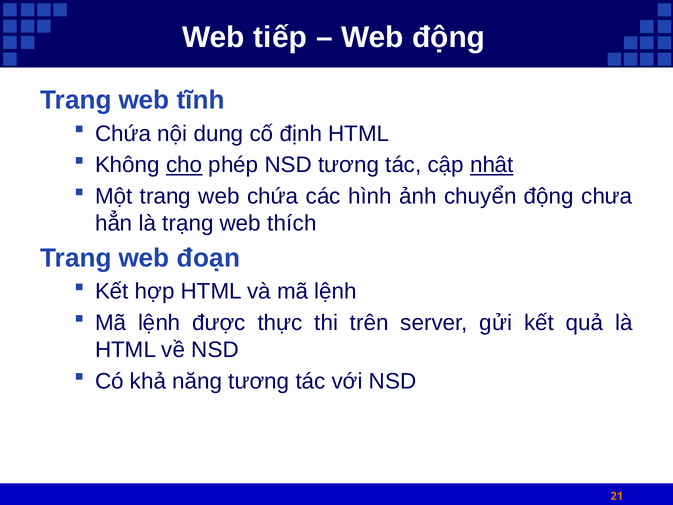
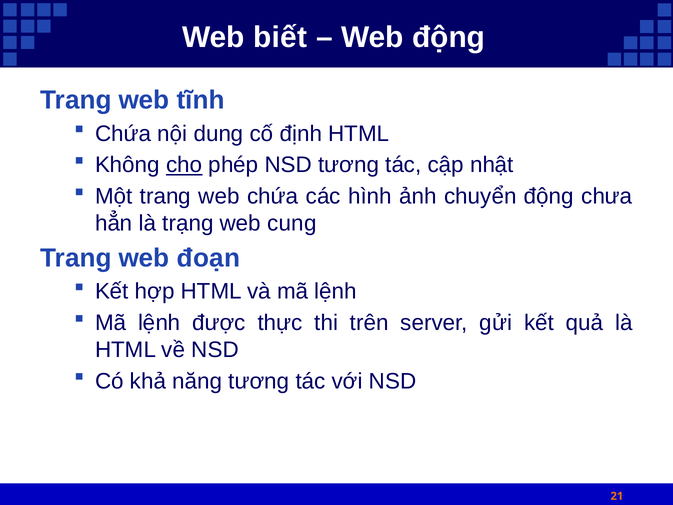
tiếp: tiếp -> biết (280, 37)
nhật underline: present -> none (492, 165)
thích: thích -> cung (292, 223)
